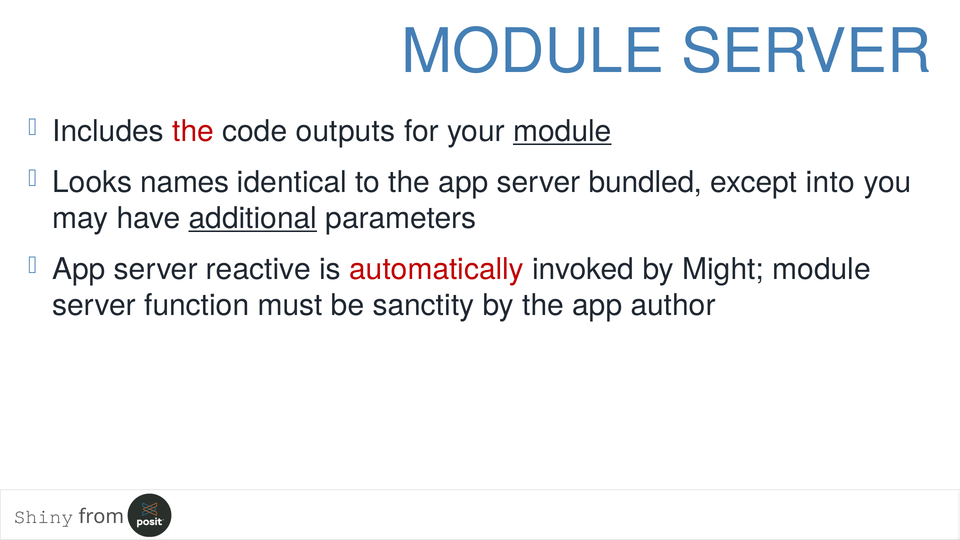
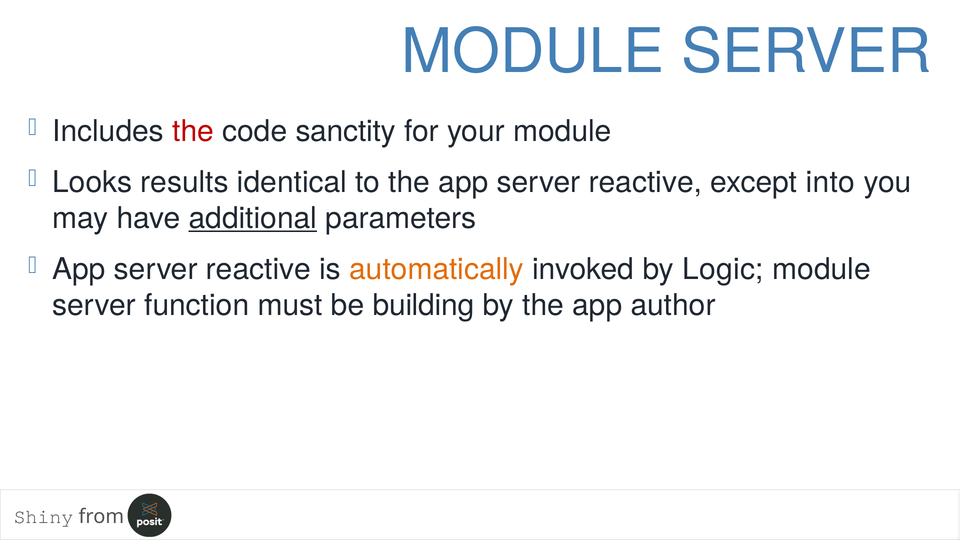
outputs: outputs -> sanctity (346, 131)
module underline: present -> none (562, 131)
names: names -> results (185, 182)
the app server bundled: bundled -> reactive (645, 182)
automatically colour: red -> orange (437, 269)
Might: Might -> Logic (723, 269)
sanctity: sanctity -> building (424, 305)
